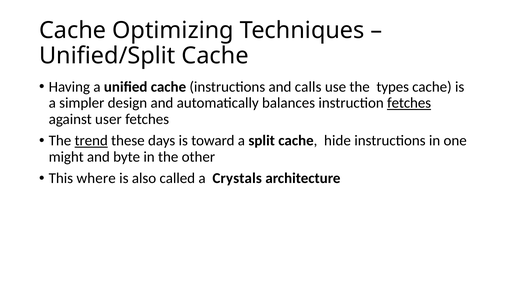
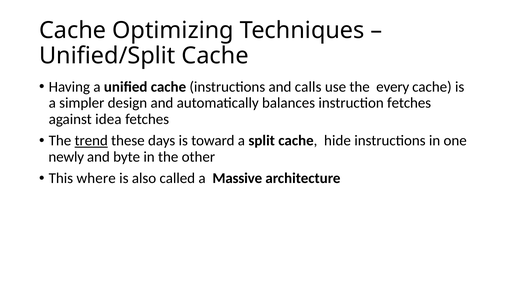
types: types -> every (393, 87)
fetches underline: present -> none (409, 103)
user: user -> idea (108, 119)
might: might -> newly (66, 157)
Crystals: Crystals -> Massive (237, 178)
